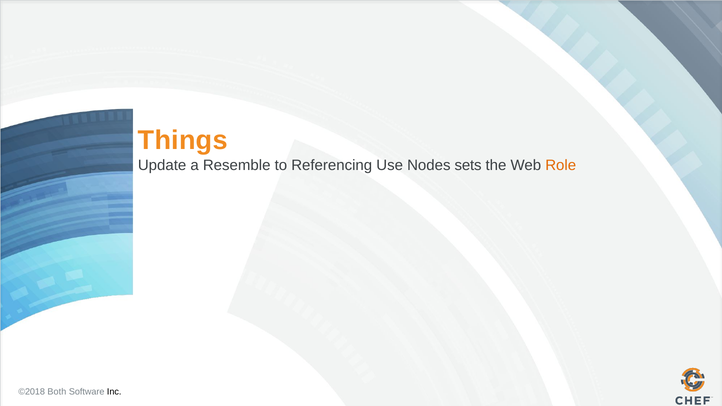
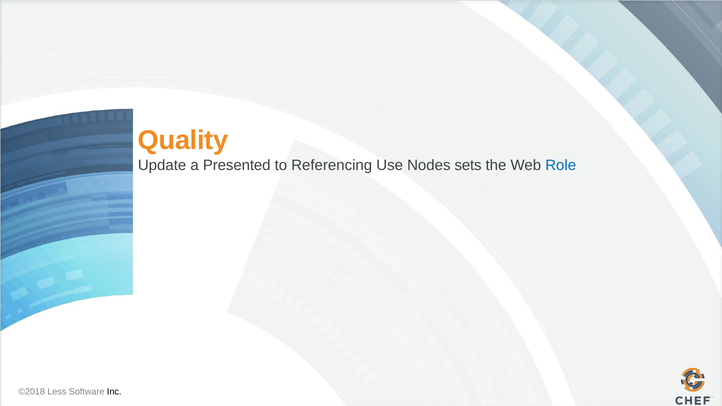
Things: Things -> Quality (183, 140)
Resemble: Resemble -> Presented (237, 165)
Role colour: orange -> blue (561, 165)
Both: Both -> Less (57, 392)
